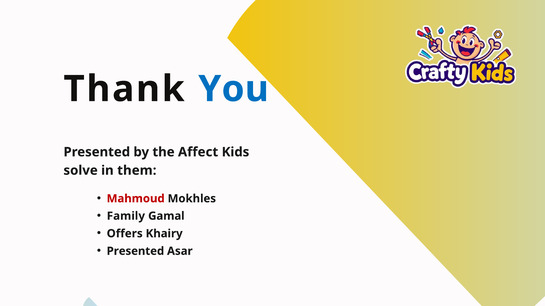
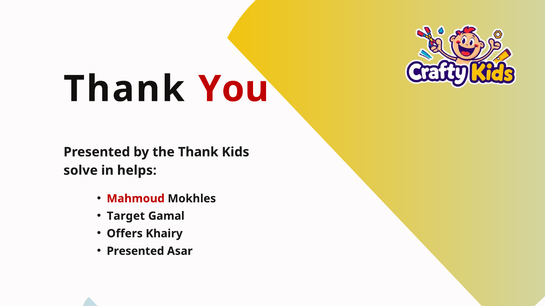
You colour: blue -> red (234, 89)
the Affect: Affect -> Thank (198, 152)
them: them -> helps (137, 171)
Family: Family -> Target (126, 216)
